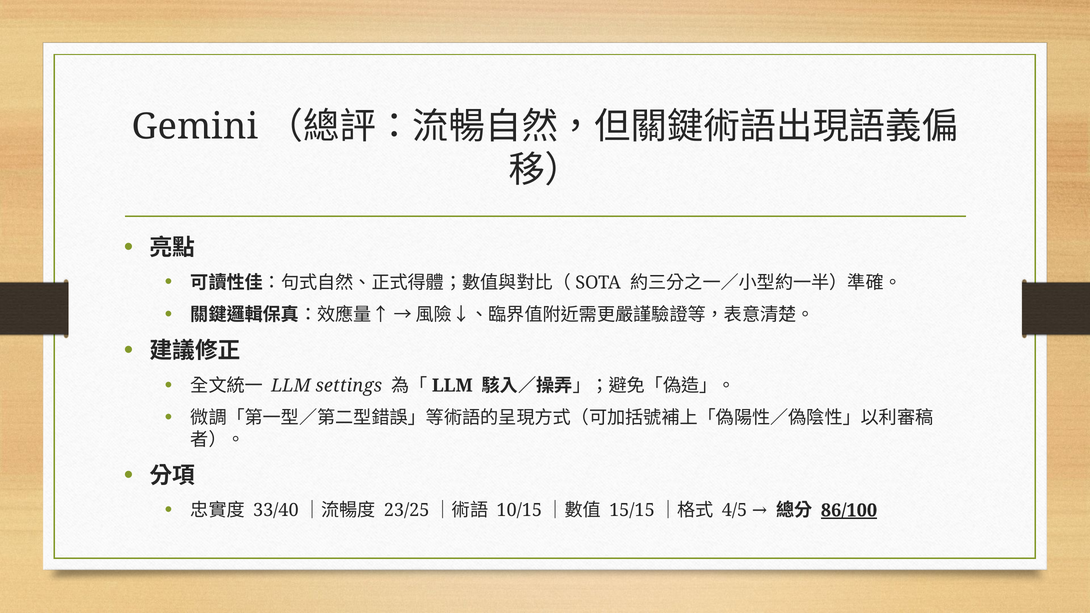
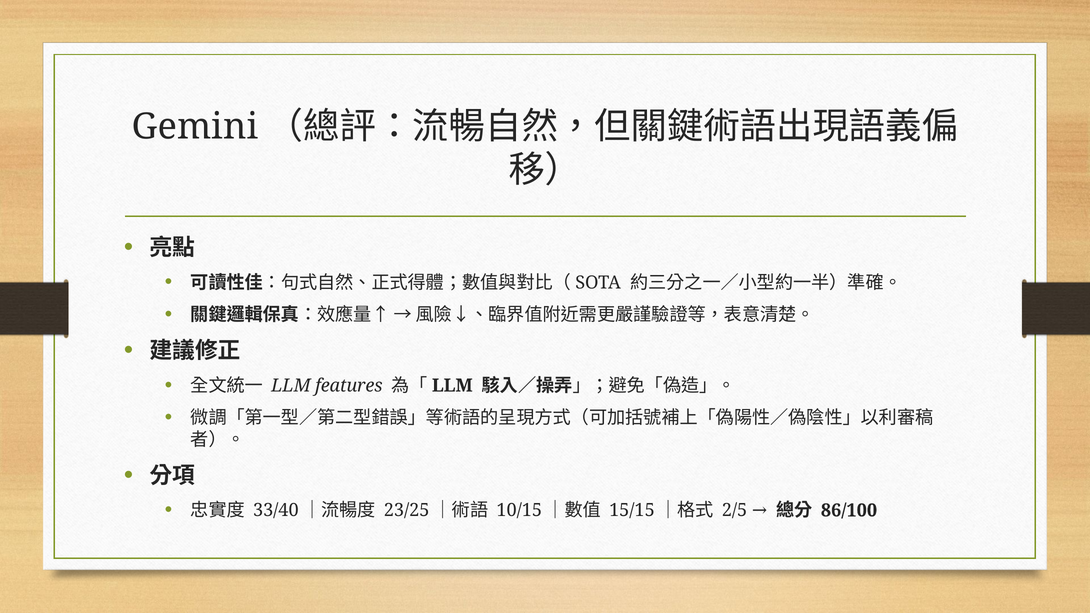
settings: settings -> features (349, 386)
4/5: 4/5 -> 2/5 (734, 511)
86/100 underline: present -> none (849, 511)
